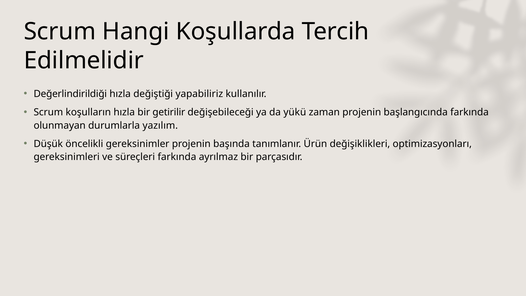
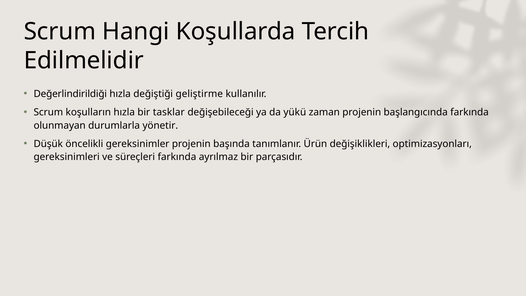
yapabiliriz: yapabiliriz -> geliştirme (199, 94)
getirilir: getirilir -> tasklar (169, 112)
yazılım: yazılım -> yönetir (160, 125)
